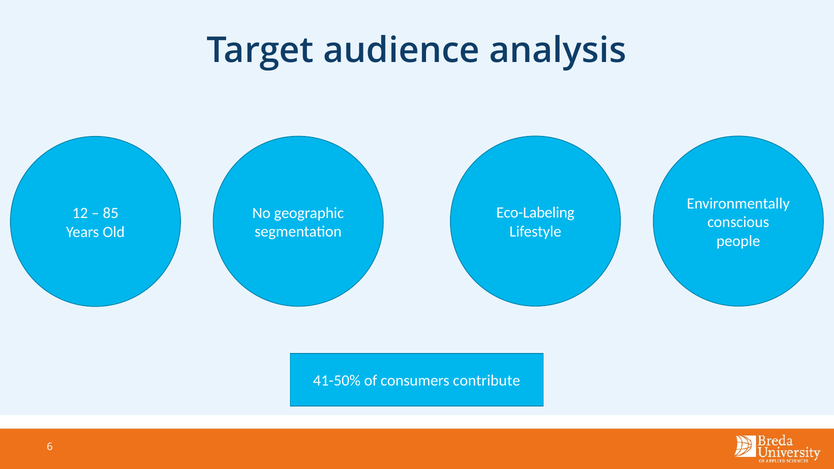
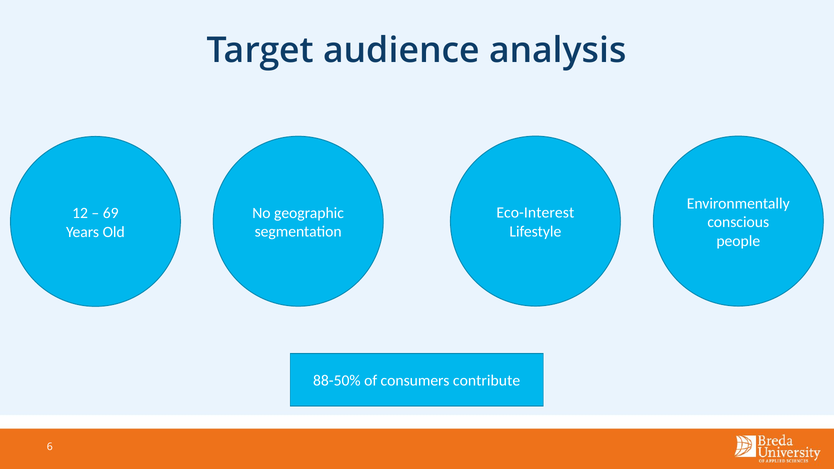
Eco-Labeling: Eco-Labeling -> Eco-Interest (535, 213)
85: 85 -> 69 (111, 213)
41-50%: 41-50% -> 88-50% (337, 381)
